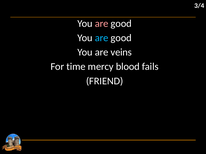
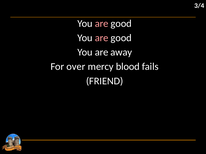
are colour: light blue -> pink (102, 38)
veins: veins -> away (121, 52)
time: time -> over (76, 67)
